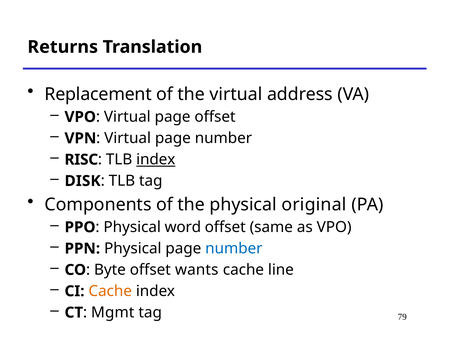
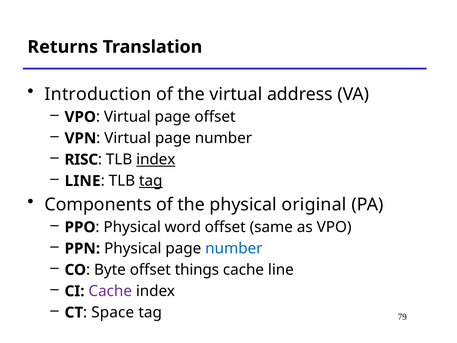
Replacement: Replacement -> Introduction (98, 94)
DISK: DISK -> LINE (83, 181)
tag underline: none -> present (151, 181)
wants: wants -> things (197, 270)
Cache colour: orange -> purple (110, 291)
Mgmt: Mgmt -> Space (113, 312)
